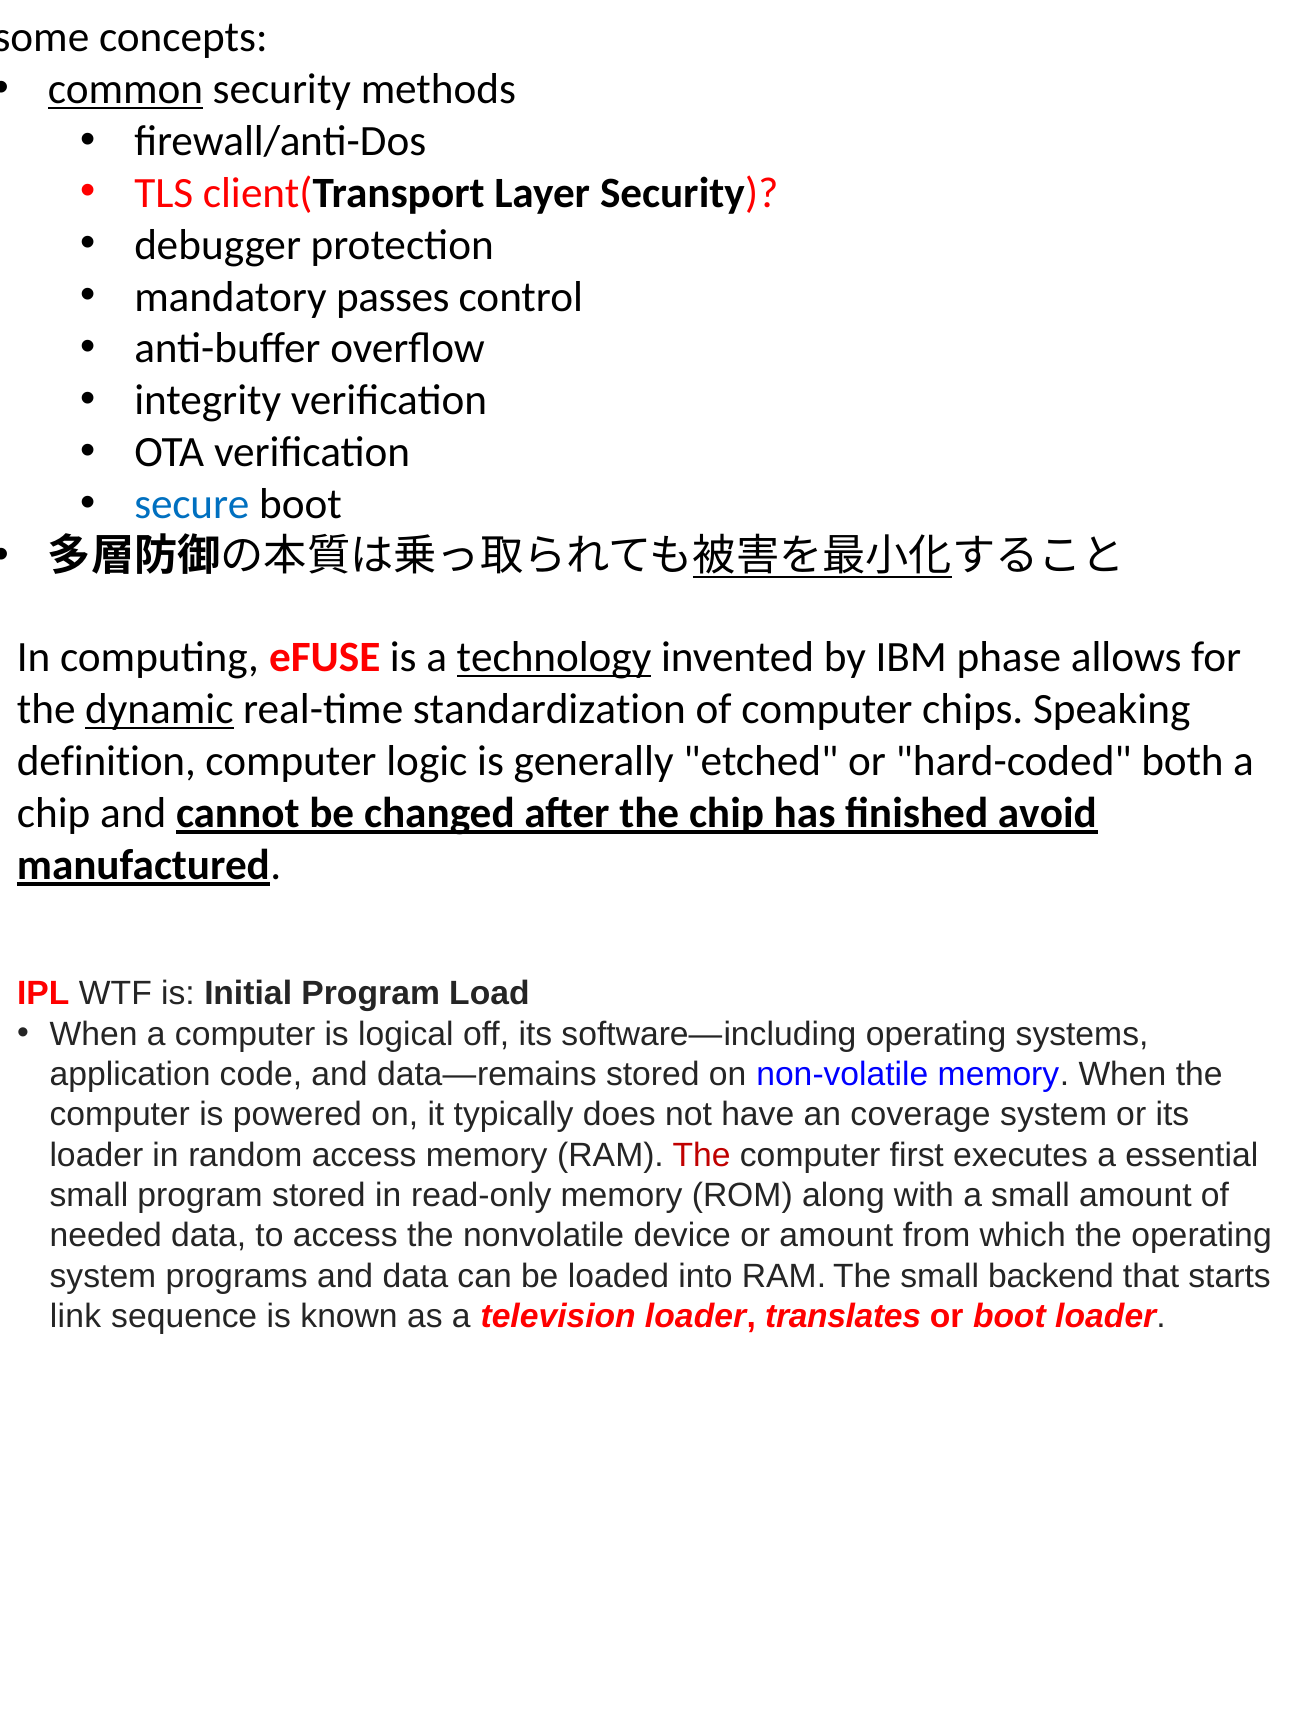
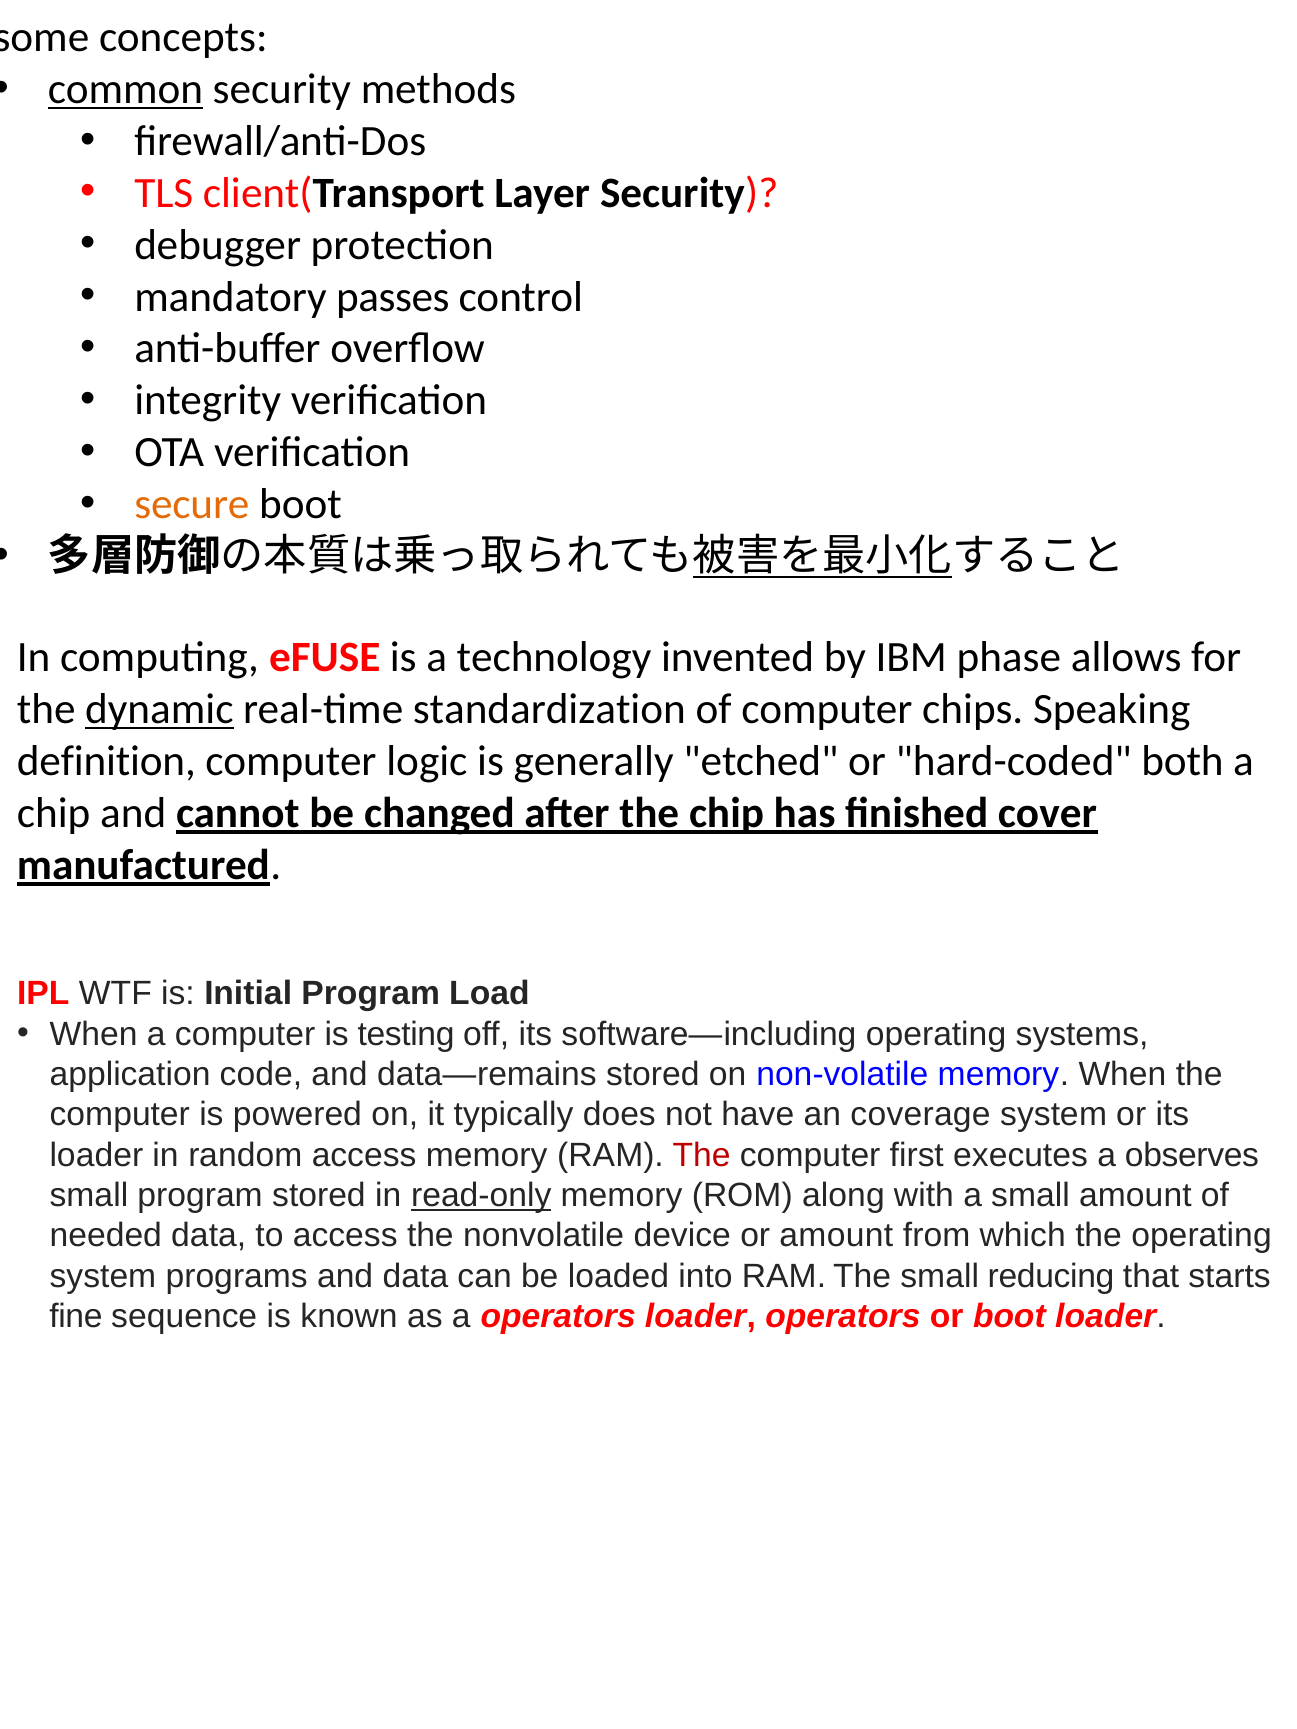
secure colour: blue -> orange (192, 504)
technology underline: present -> none (554, 658)
avoid: avoid -> cover (1047, 813)
logical: logical -> testing (406, 1034)
essential: essential -> observes (1192, 1155)
read-only underline: none -> present (481, 1196)
backend: backend -> reducing (1051, 1276)
link: link -> fine (76, 1317)
a television: television -> operators (558, 1317)
loader translates: translates -> operators (843, 1317)
